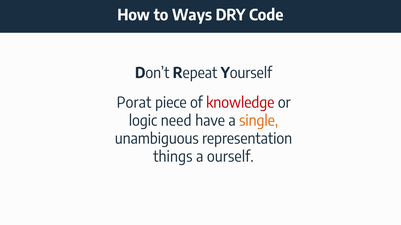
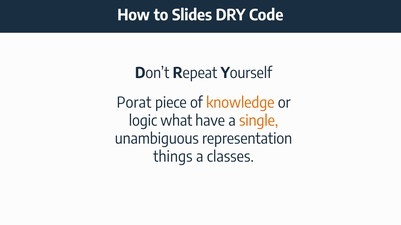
Ways: Ways -> Slides (192, 15)
knowledge colour: red -> orange (240, 103)
need: need -> what (176, 121)
ourself: ourself -> classes (230, 157)
